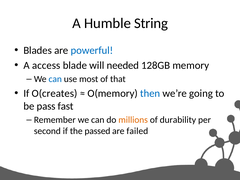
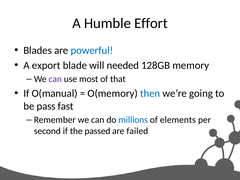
String: String -> Effort (151, 23)
access: access -> export (46, 65)
can colour: blue -> purple (55, 79)
O(creates: O(creates -> O(manual (55, 93)
millions colour: orange -> blue (133, 120)
durability: durability -> elements (178, 120)
